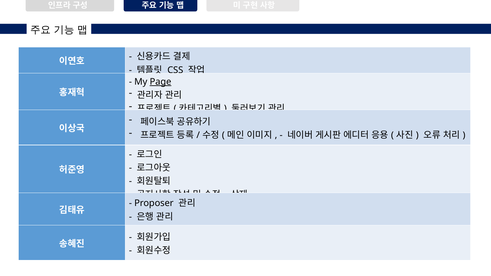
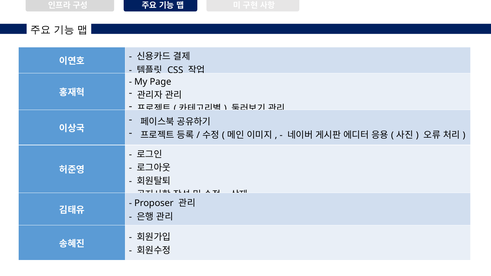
Page underline: present -> none (160, 82)
